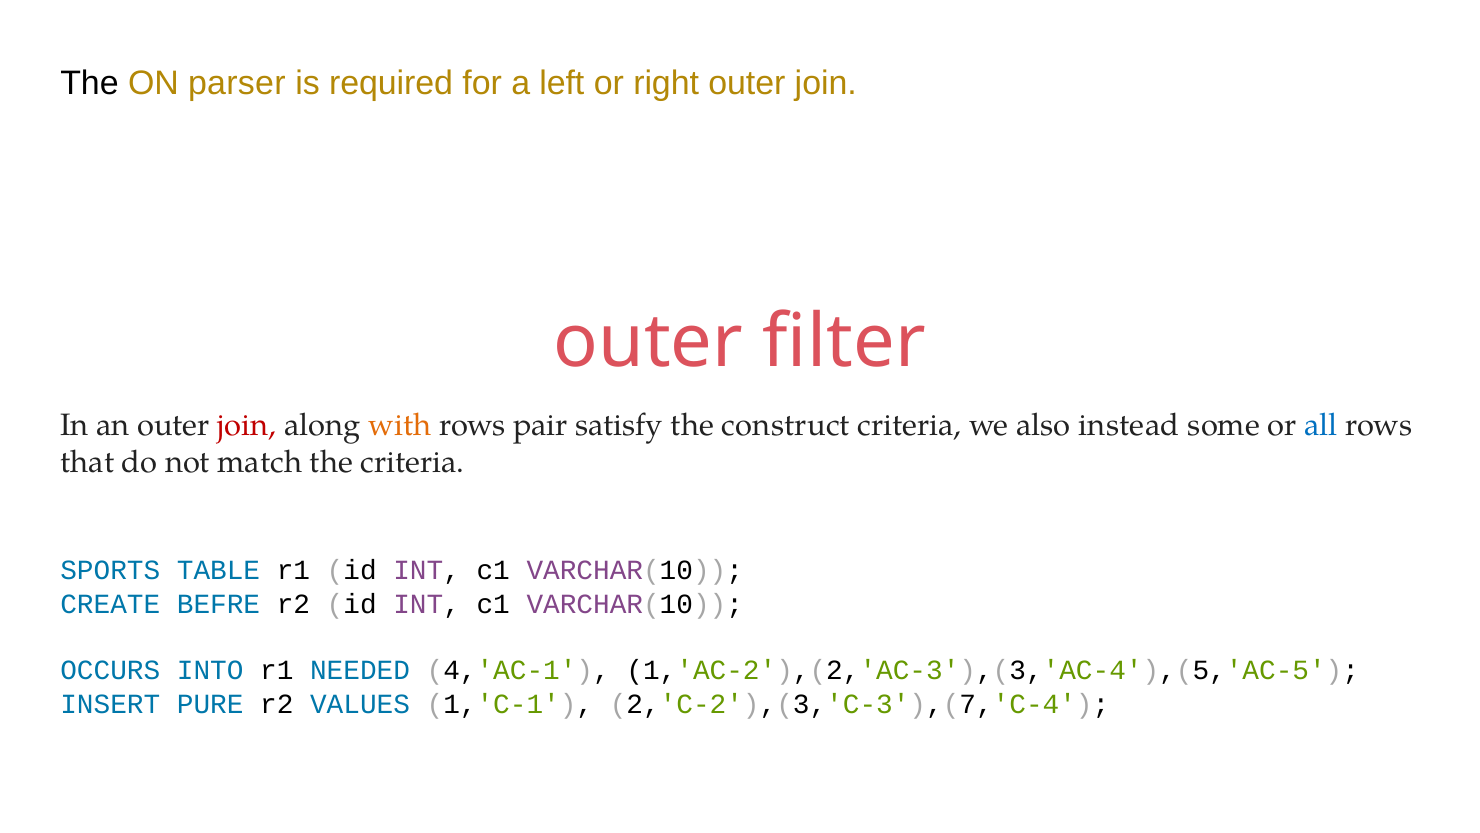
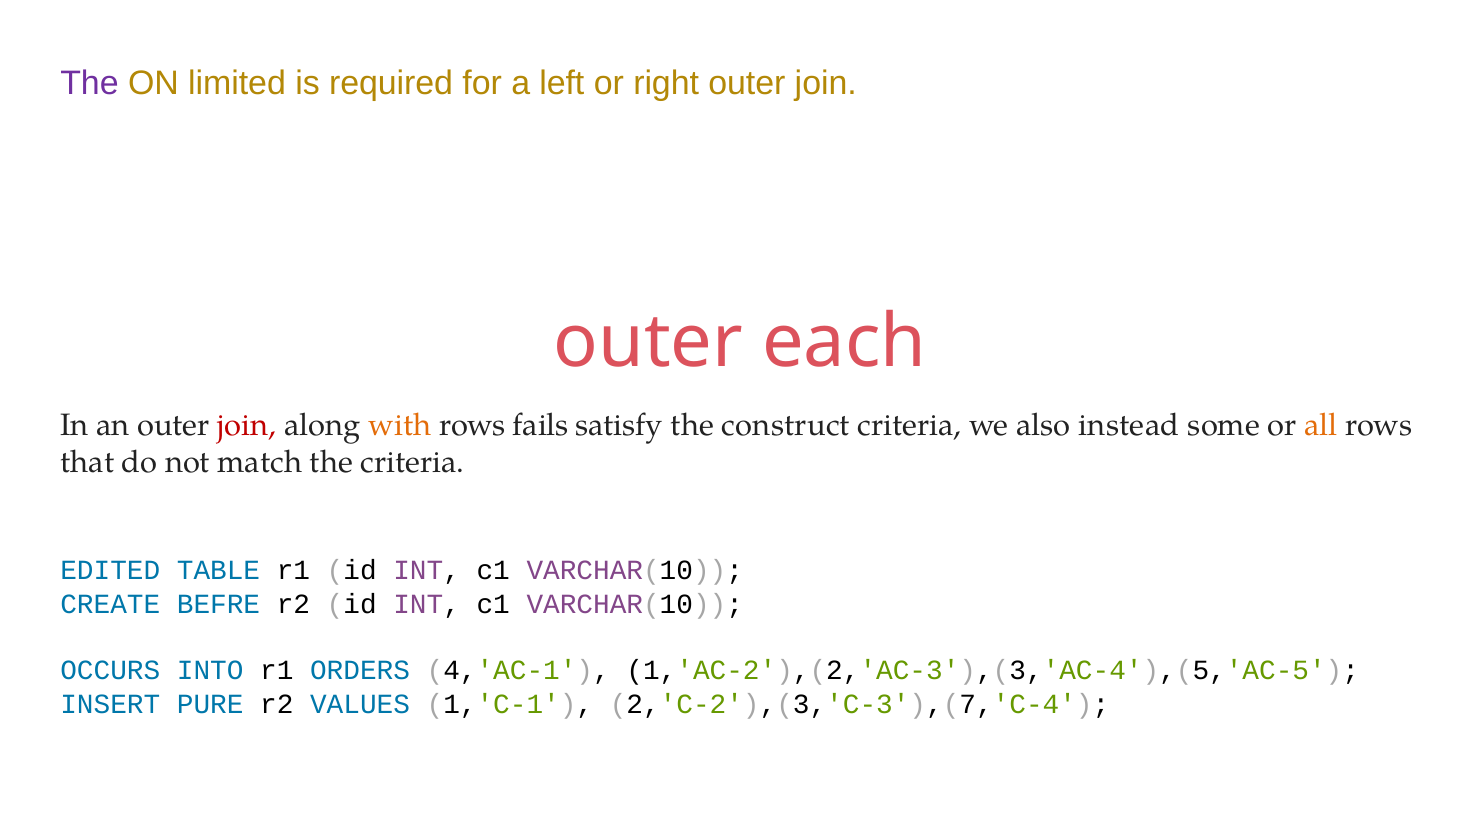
The colour: black -> purple (90, 83)
parser: parser -> limited (237, 83)
filter: filter -> each (844, 342)
pair: pair -> fails (541, 425)
all colour: blue -> orange (1321, 425)
SPORTS: SPORTS -> EDITED (110, 570)
NEEDED: NEEDED -> ORDERS (360, 670)
